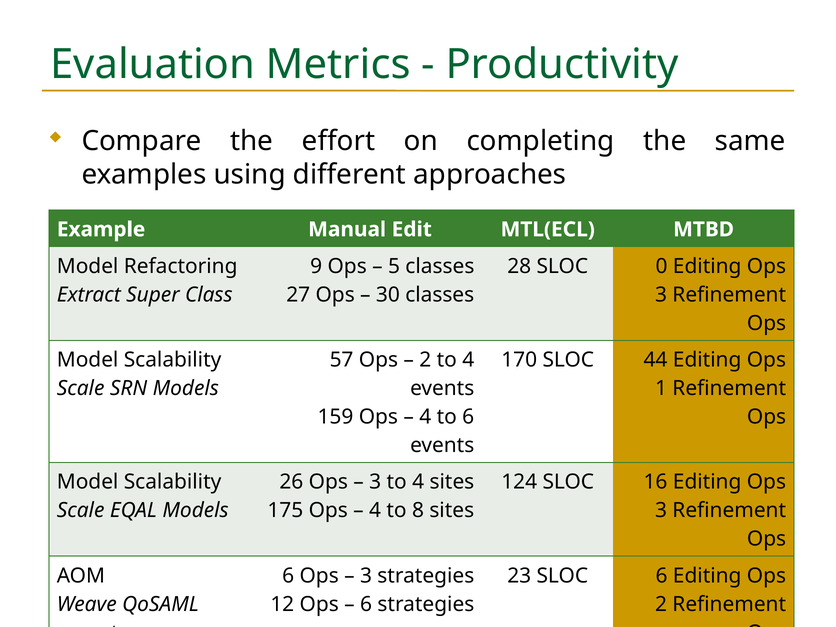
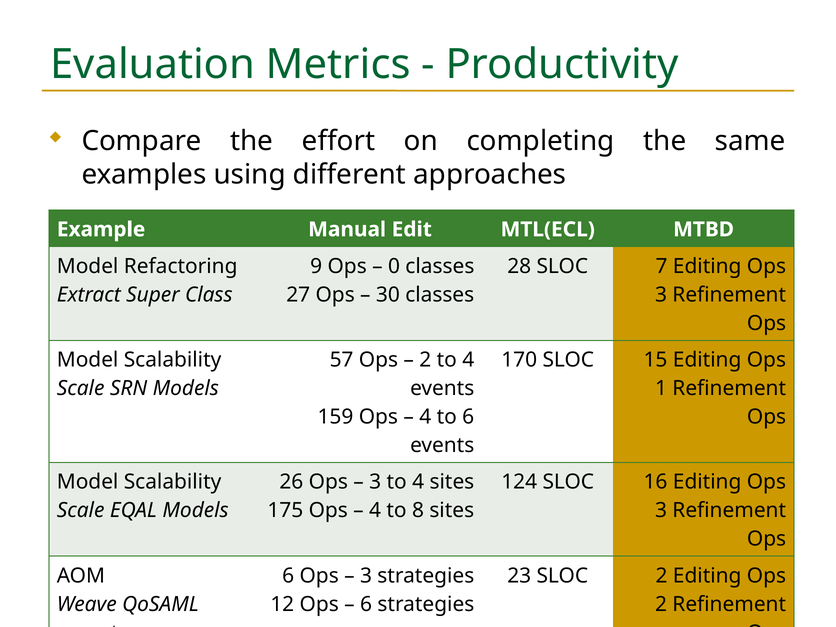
5: 5 -> 0 (394, 266)
0: 0 -> 7 (662, 266)
44: 44 -> 15 (656, 360)
SLOC 6: 6 -> 2 (662, 576)
